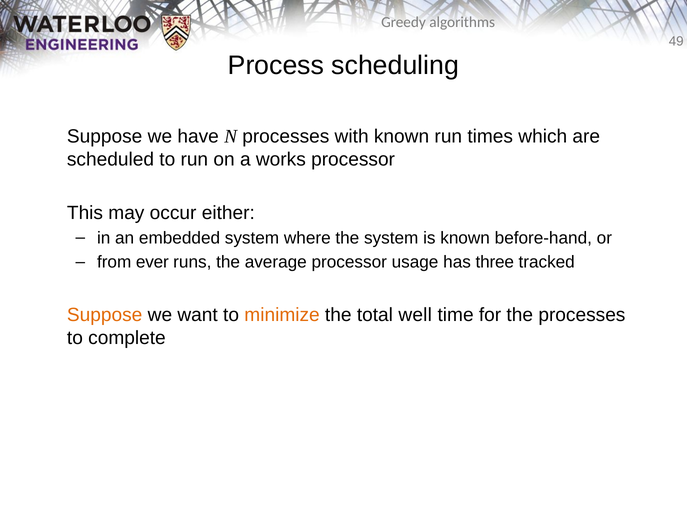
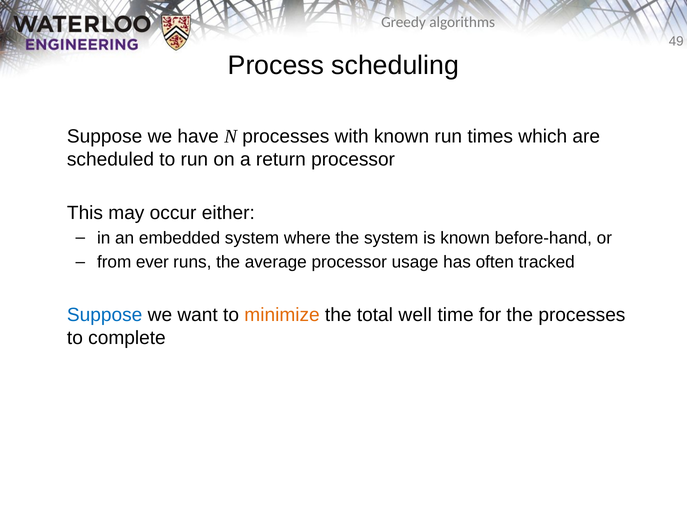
works: works -> return (281, 159)
three: three -> often (495, 262)
Suppose colour: orange -> blue (105, 314)
